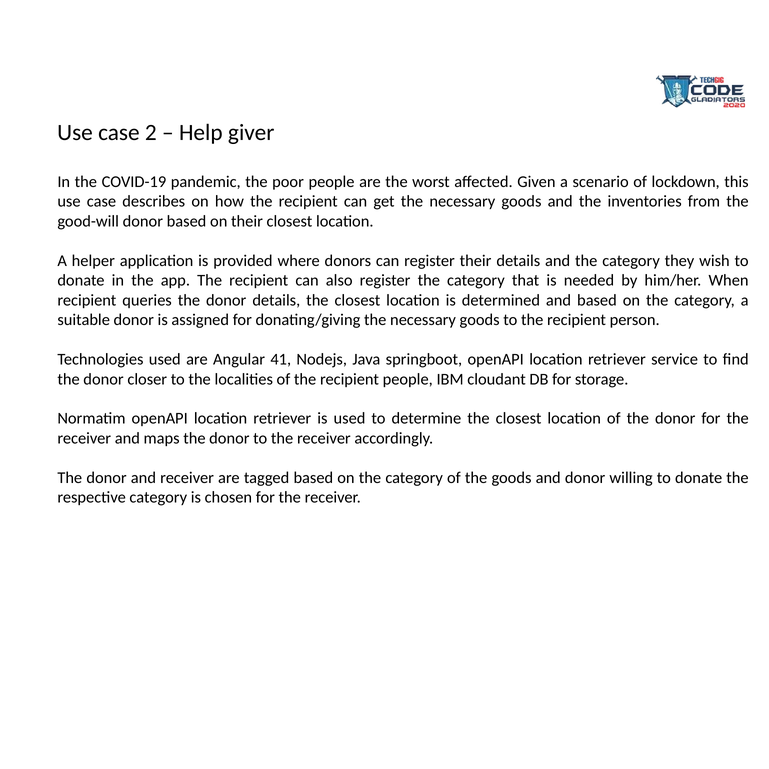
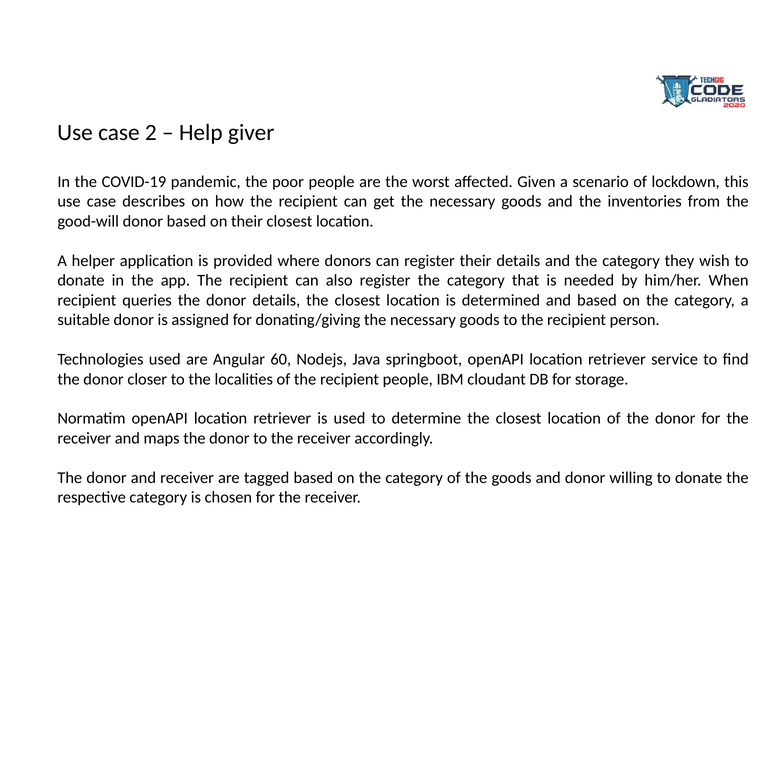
41: 41 -> 60 (281, 359)
